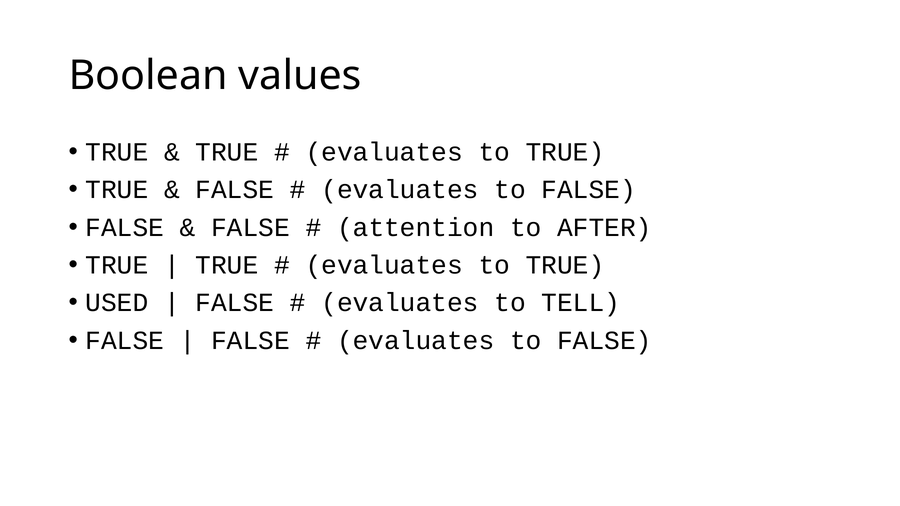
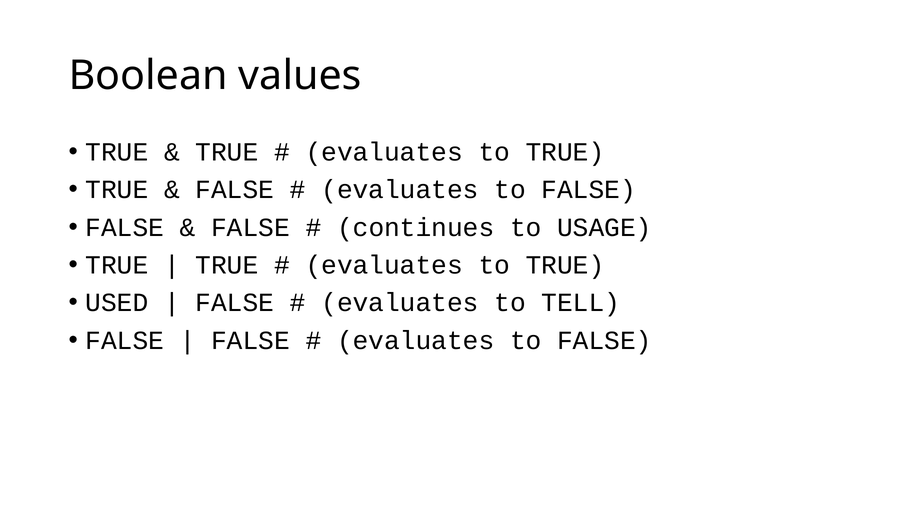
attention: attention -> continues (416, 227)
AFTER: AFTER -> USAGE (604, 227)
